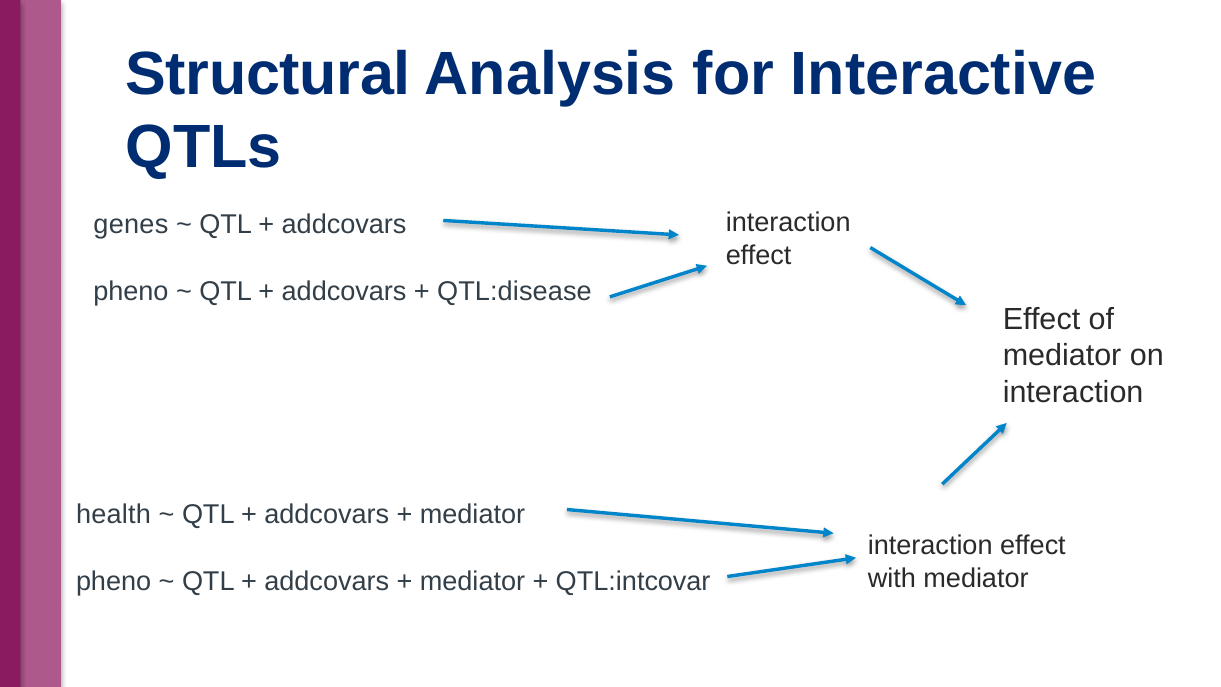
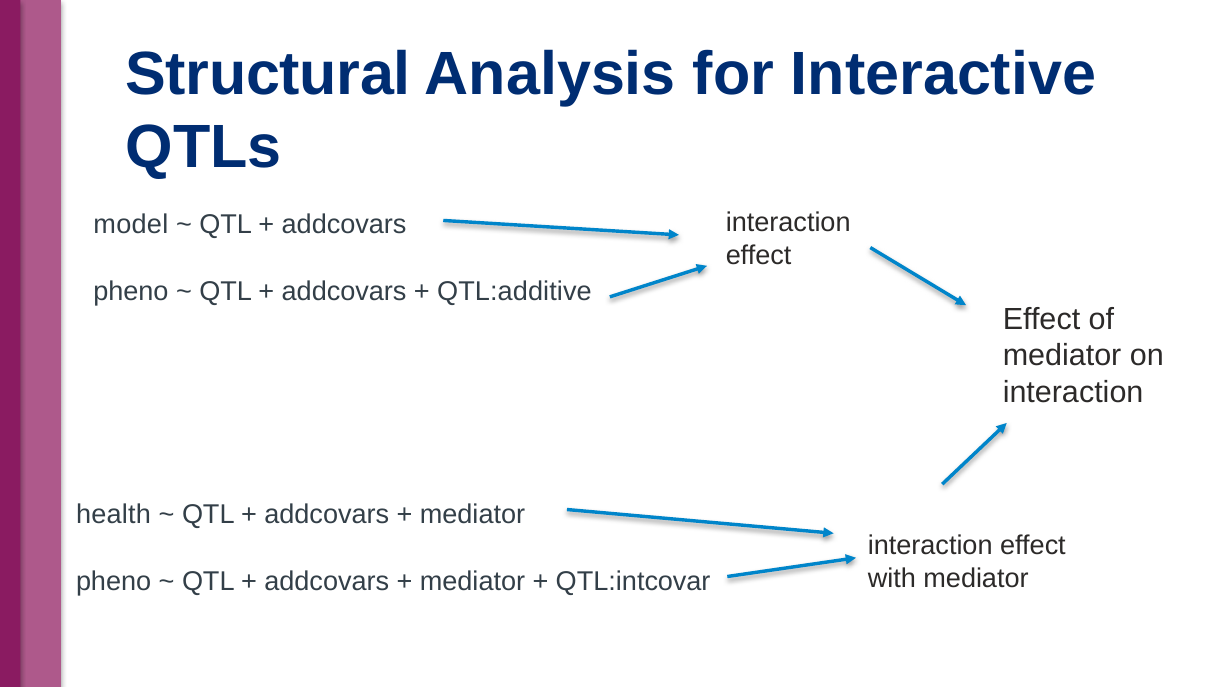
genes: genes -> model (131, 224)
QTL:disease: QTL:disease -> QTL:additive (514, 291)
